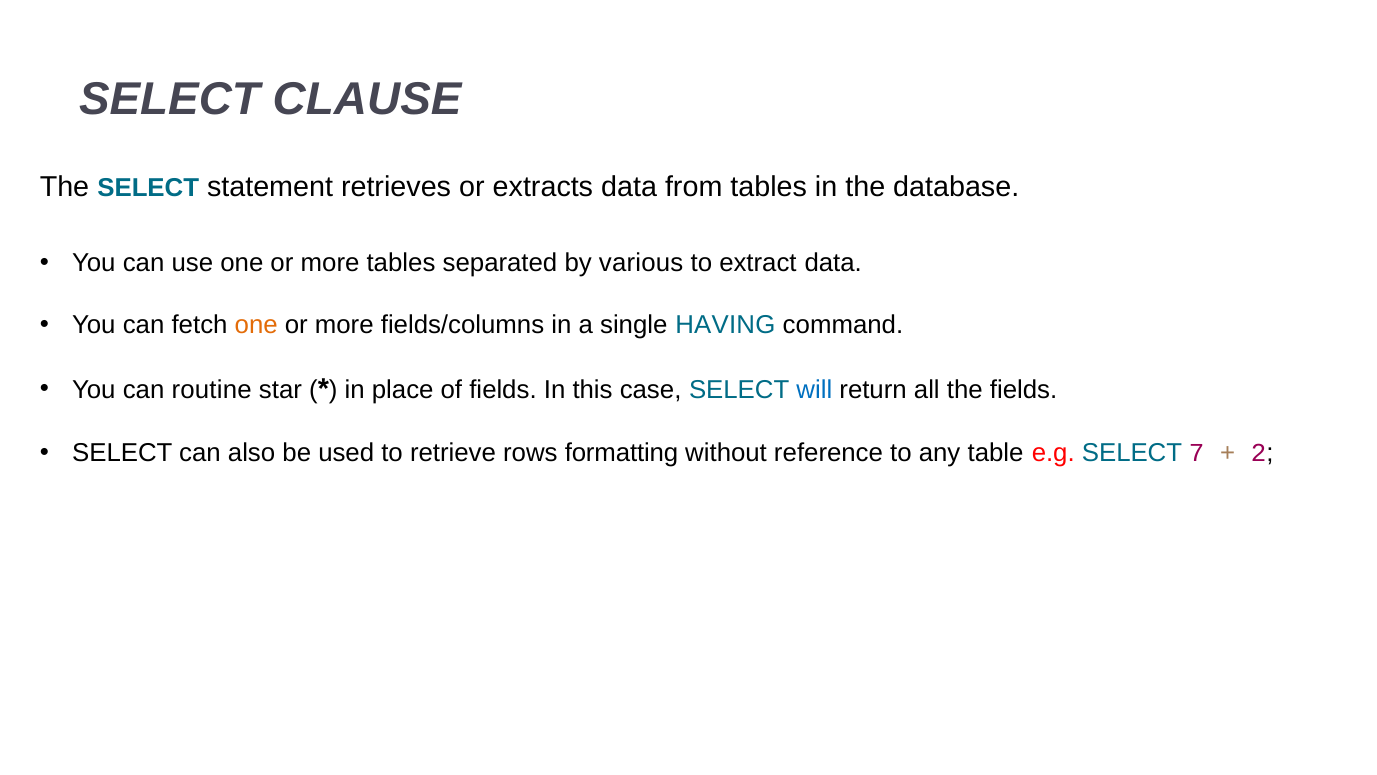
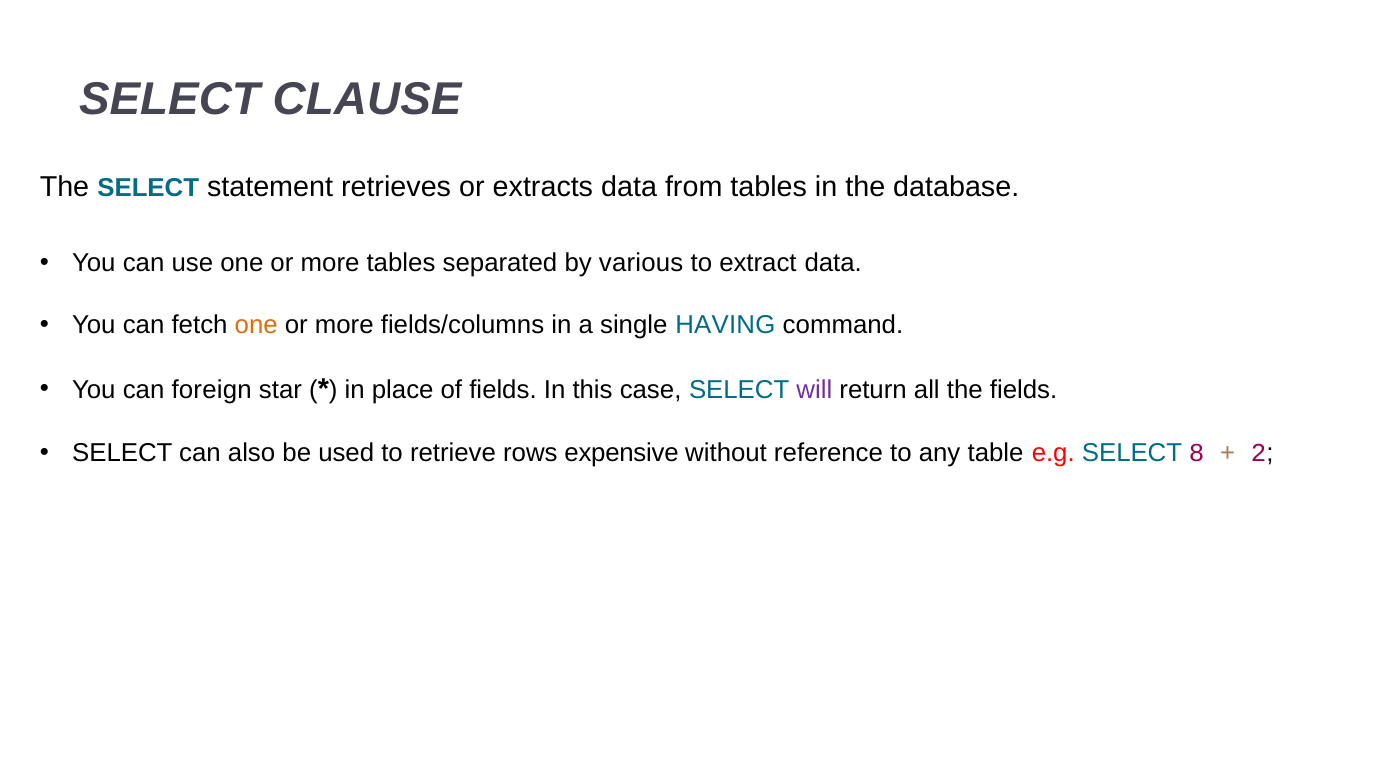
routine: routine -> foreign (212, 390)
will colour: blue -> purple (814, 390)
formatting: formatting -> expensive (622, 453)
7: 7 -> 8 (1197, 453)
